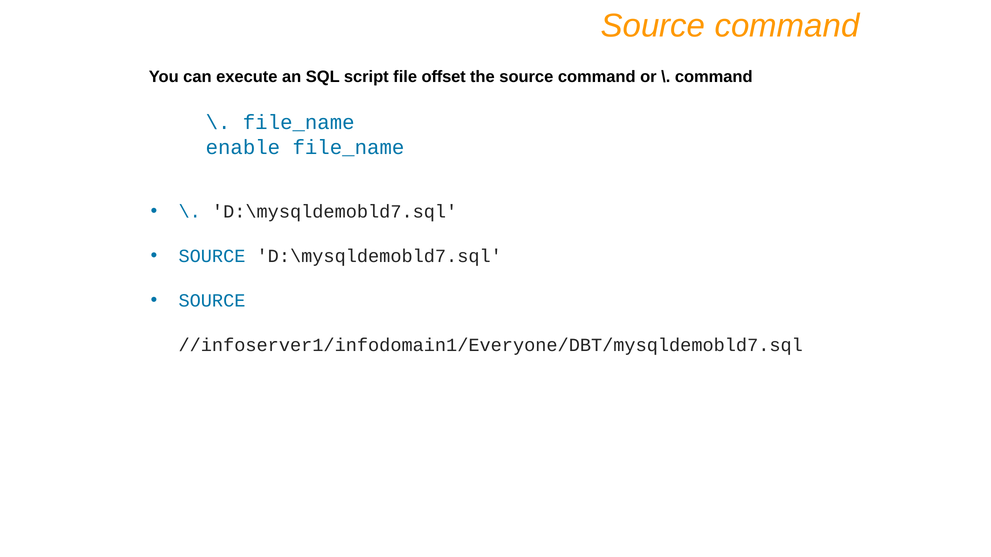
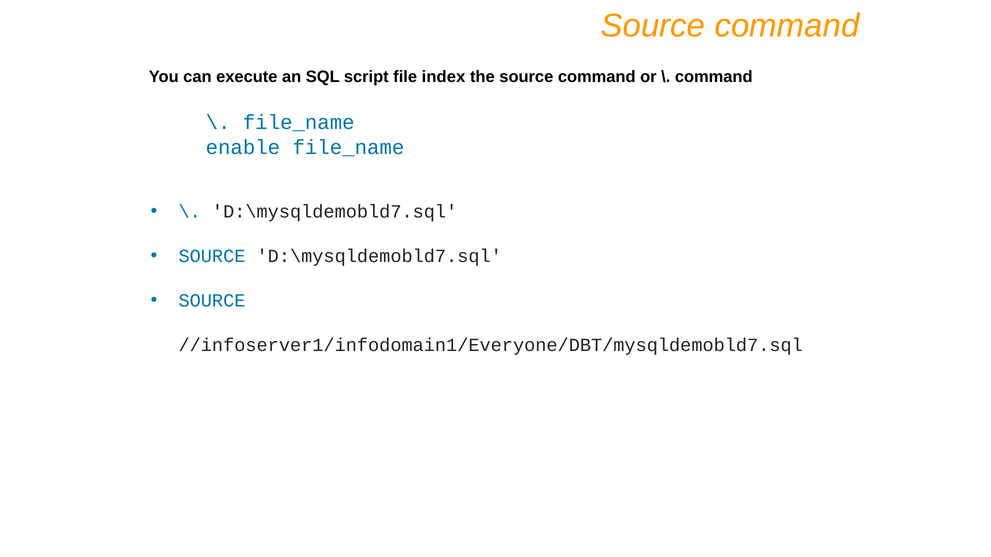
offset: offset -> index (444, 77)
